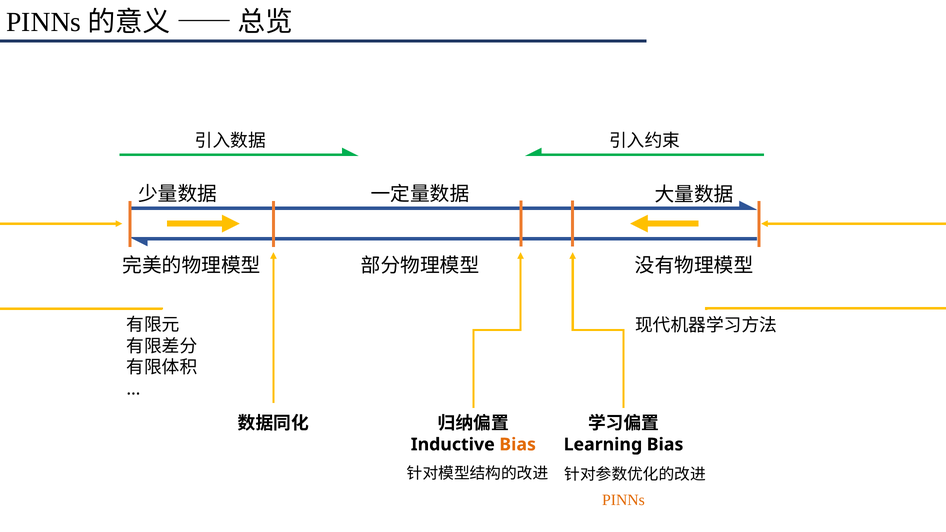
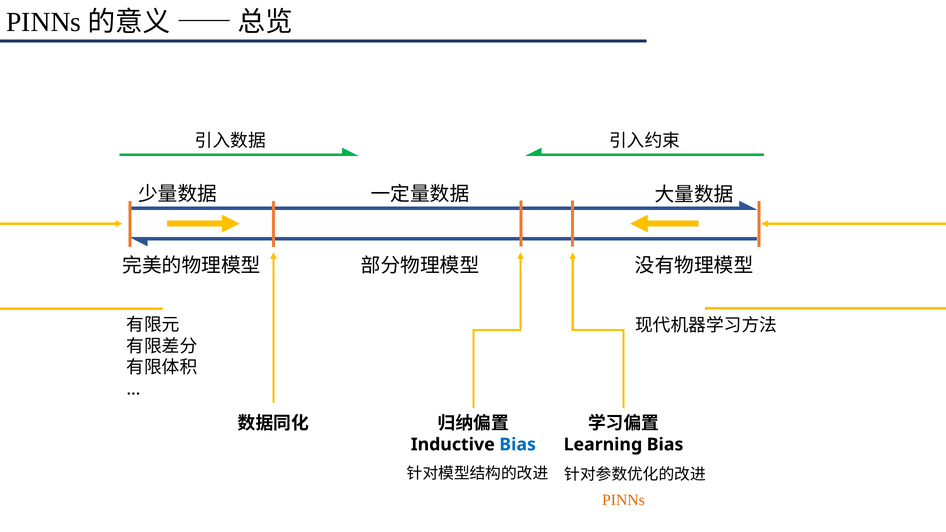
Bias colour: orange -> blue (518, 445)
